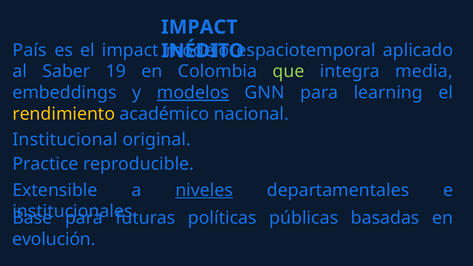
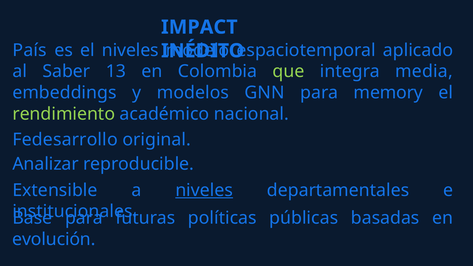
el impact: impact -> niveles (130, 50)
19: 19 -> 13 (116, 71)
modelos underline: present -> none (193, 93)
learning: learning -> memory (388, 93)
rendimiento colour: yellow -> light green (64, 114)
Institucional: Institucional -> Fedesarrollo (65, 140)
Practice: Practice -> Analizar (46, 164)
